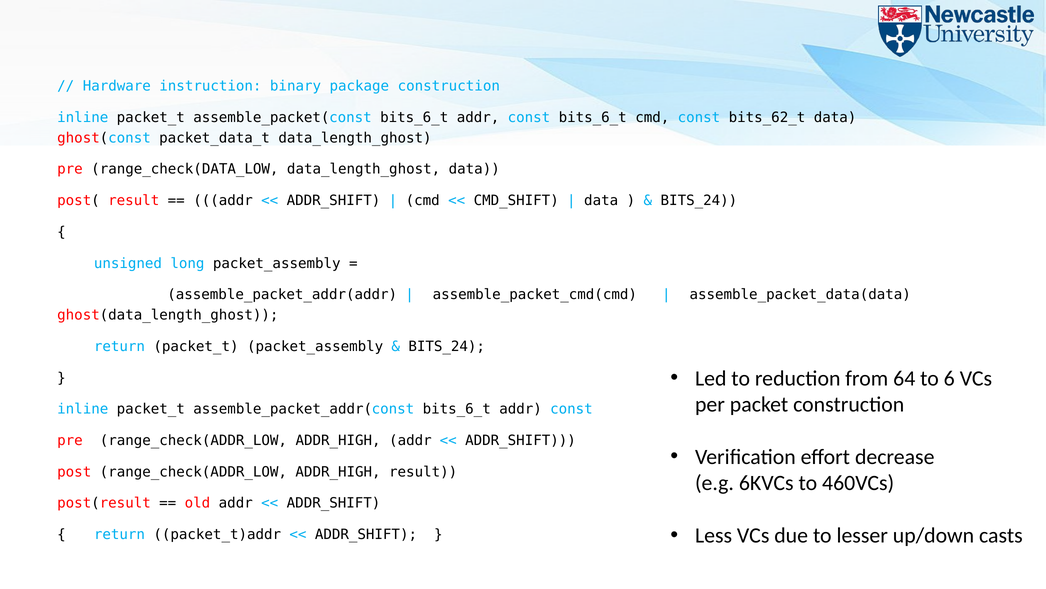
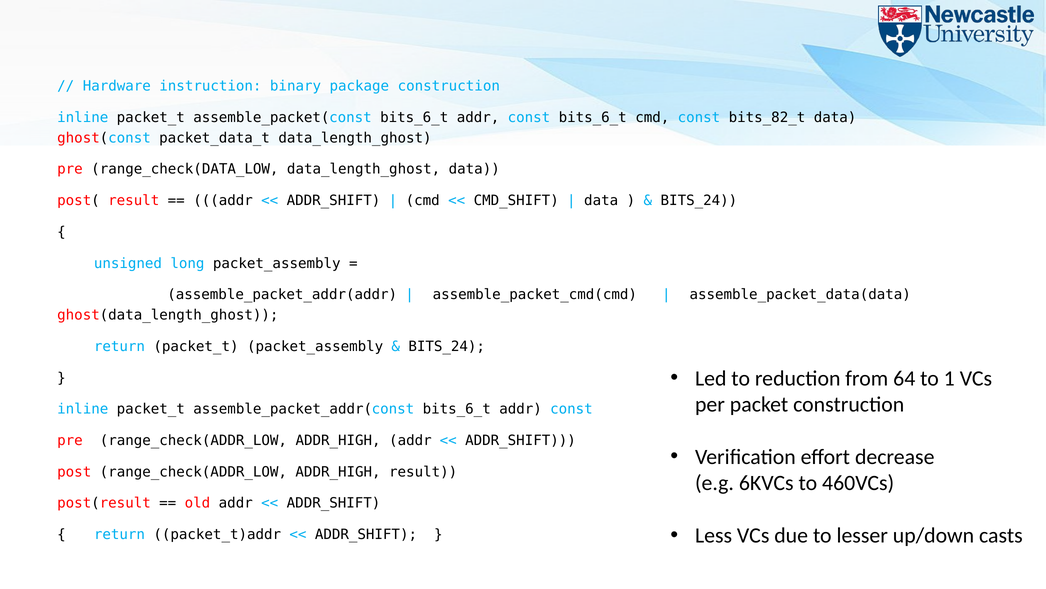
bits_62_t: bits_62_t -> bits_82_t (767, 117)
6: 6 -> 1 (949, 378)
